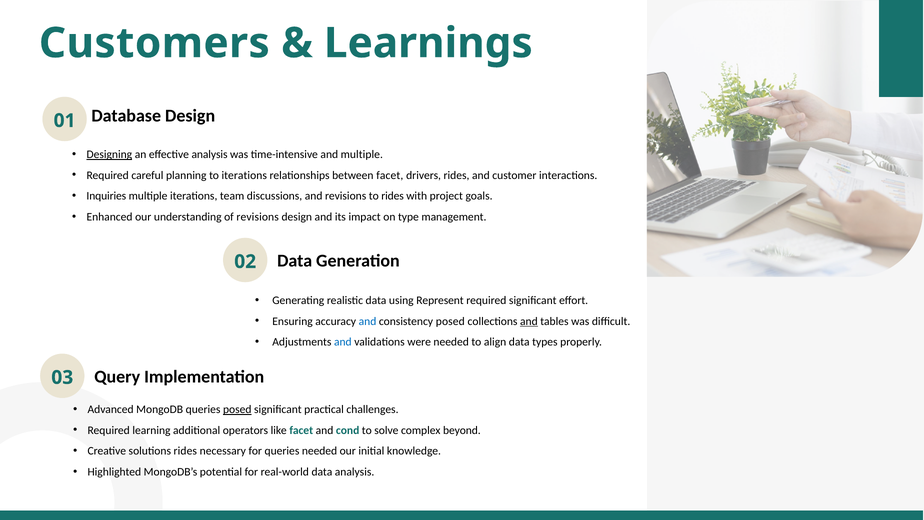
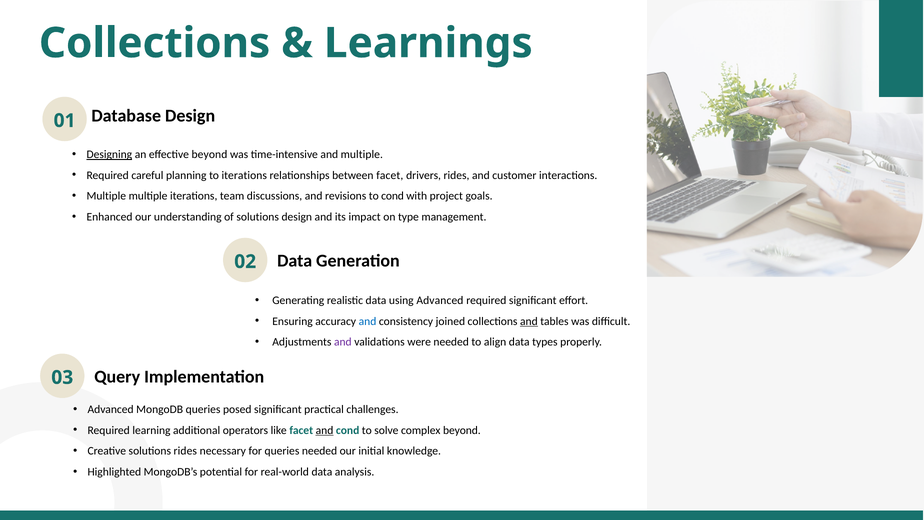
Customers: Customers -> Collections (155, 43)
effective analysis: analysis -> beyond (209, 154)
Inquiries: Inquiries -> Multiple (106, 196)
to rides: rides -> cond (393, 196)
of revisions: revisions -> solutions (258, 217)
using Represent: Represent -> Advanced (440, 300)
consistency posed: posed -> joined (450, 321)
and colour: blue -> purple (343, 342)
posed underline: present -> none (237, 409)
and underline: none -> present (324, 430)
